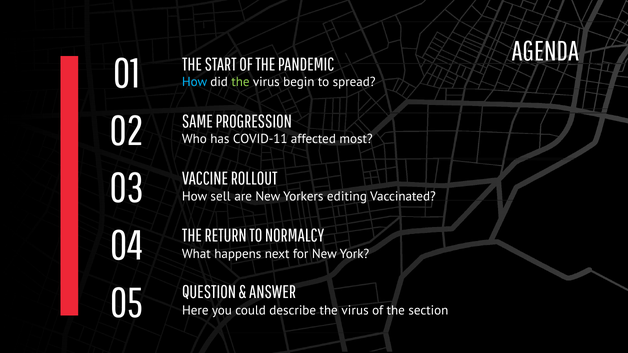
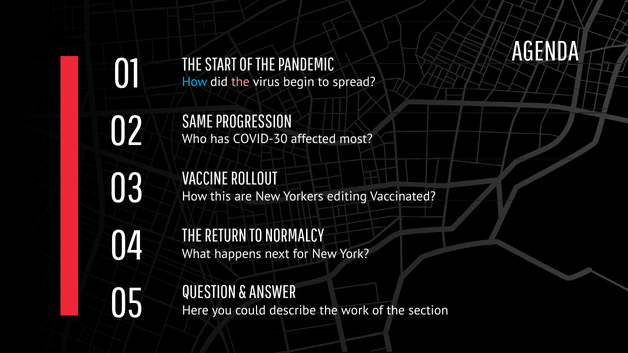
the colour: light green -> pink (241, 82)
COVID-11: COVID-11 -> COVID-30 (260, 139)
sell: sell -> this (221, 197)
describe the virus: virus -> work (355, 311)
